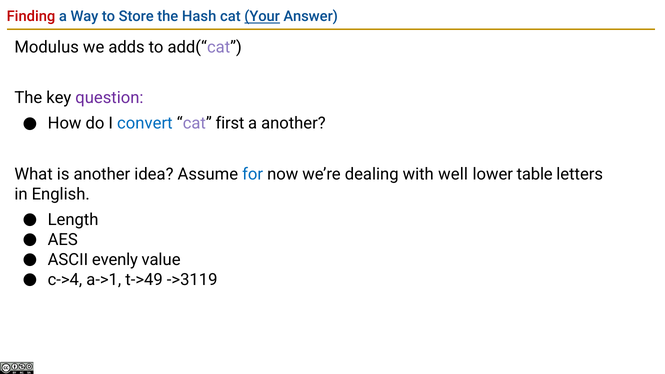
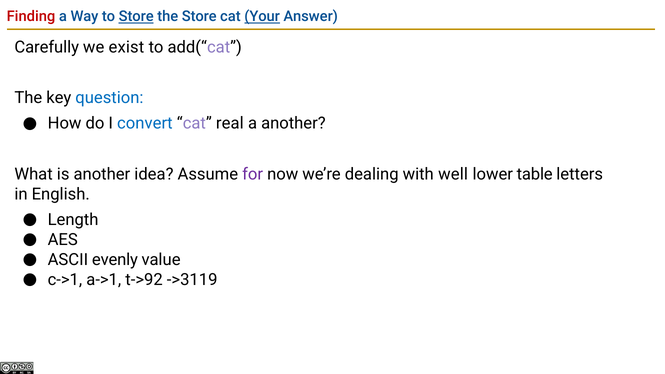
Store underline: none -> present (136, 17)
the Hash: Hash -> Store (199, 17)
Modulus: Modulus -> Carefully (47, 47)
adds: adds -> exist (126, 47)
question colour: purple -> blue (109, 98)
first: first -> real (230, 124)
for colour: blue -> purple (253, 175)
c->4: c->4 -> c->1 (65, 280)
t->49: t->49 -> t->92 (144, 280)
